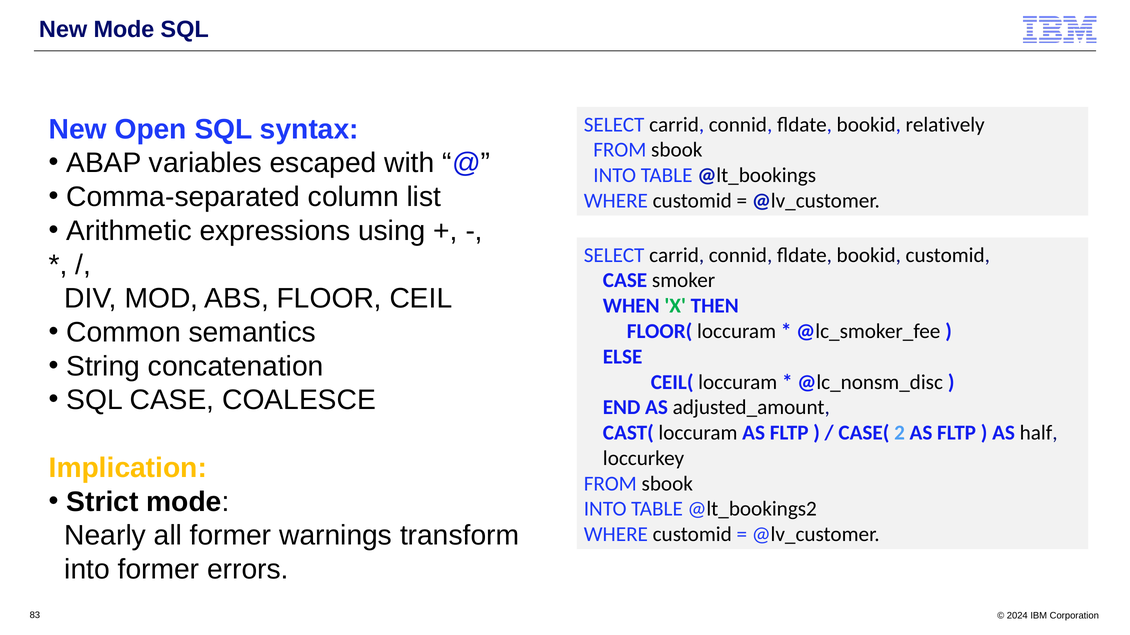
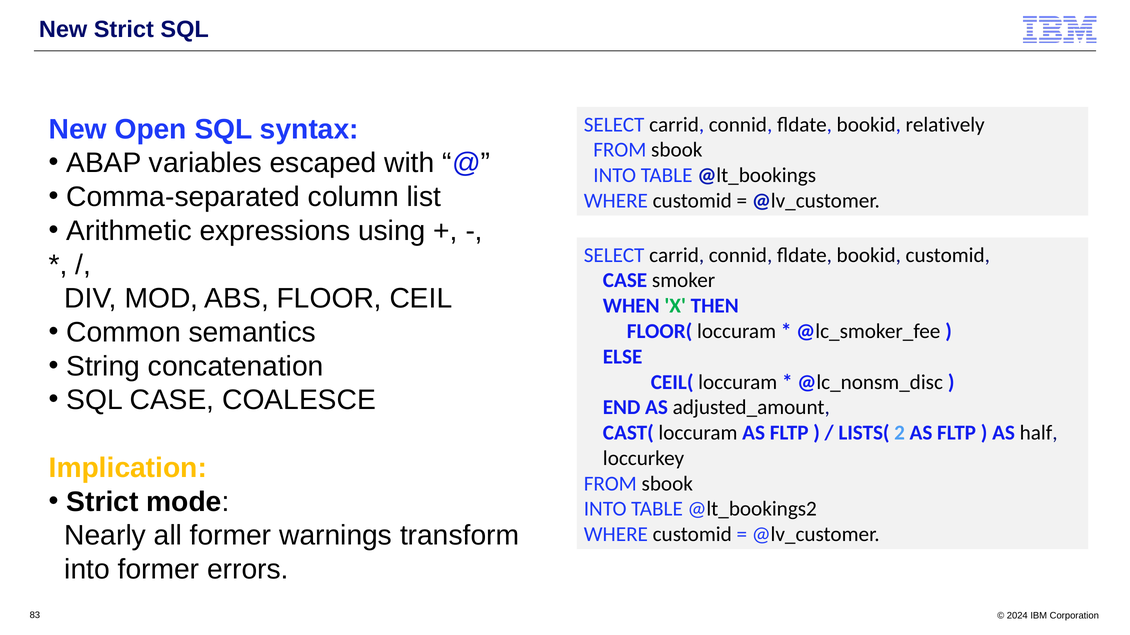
New Mode: Mode -> Strict (124, 29)
CASE(: CASE( -> LISTS( (864, 433)
